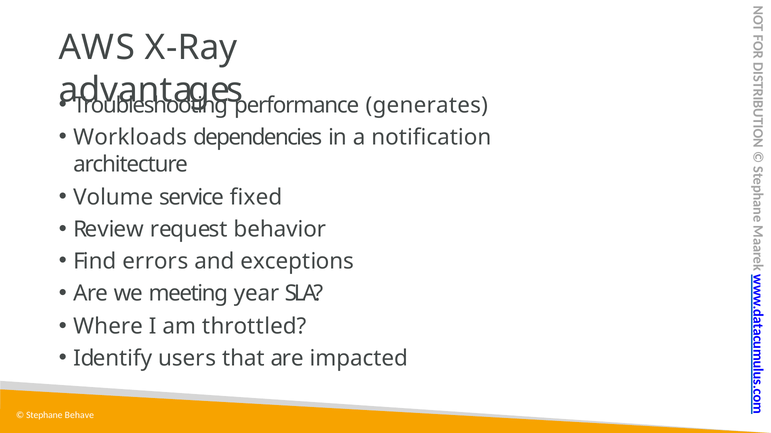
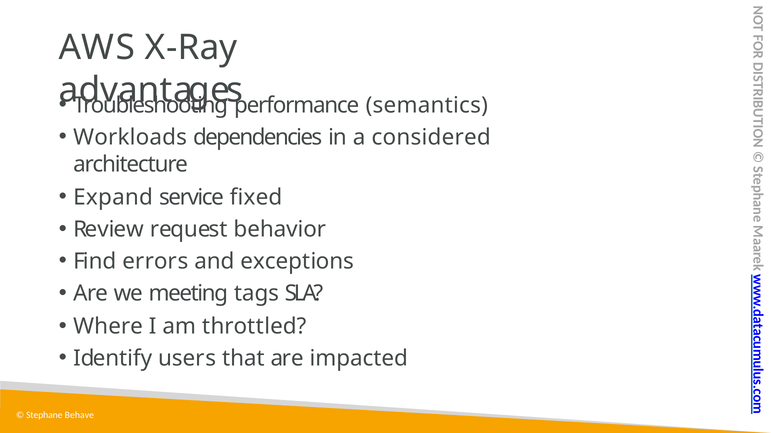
generates: generates -> semantics (427, 105)
notification: notification -> considered (431, 138)
Volume: Volume -> Expand (113, 197)
year: year -> tags (256, 294)
